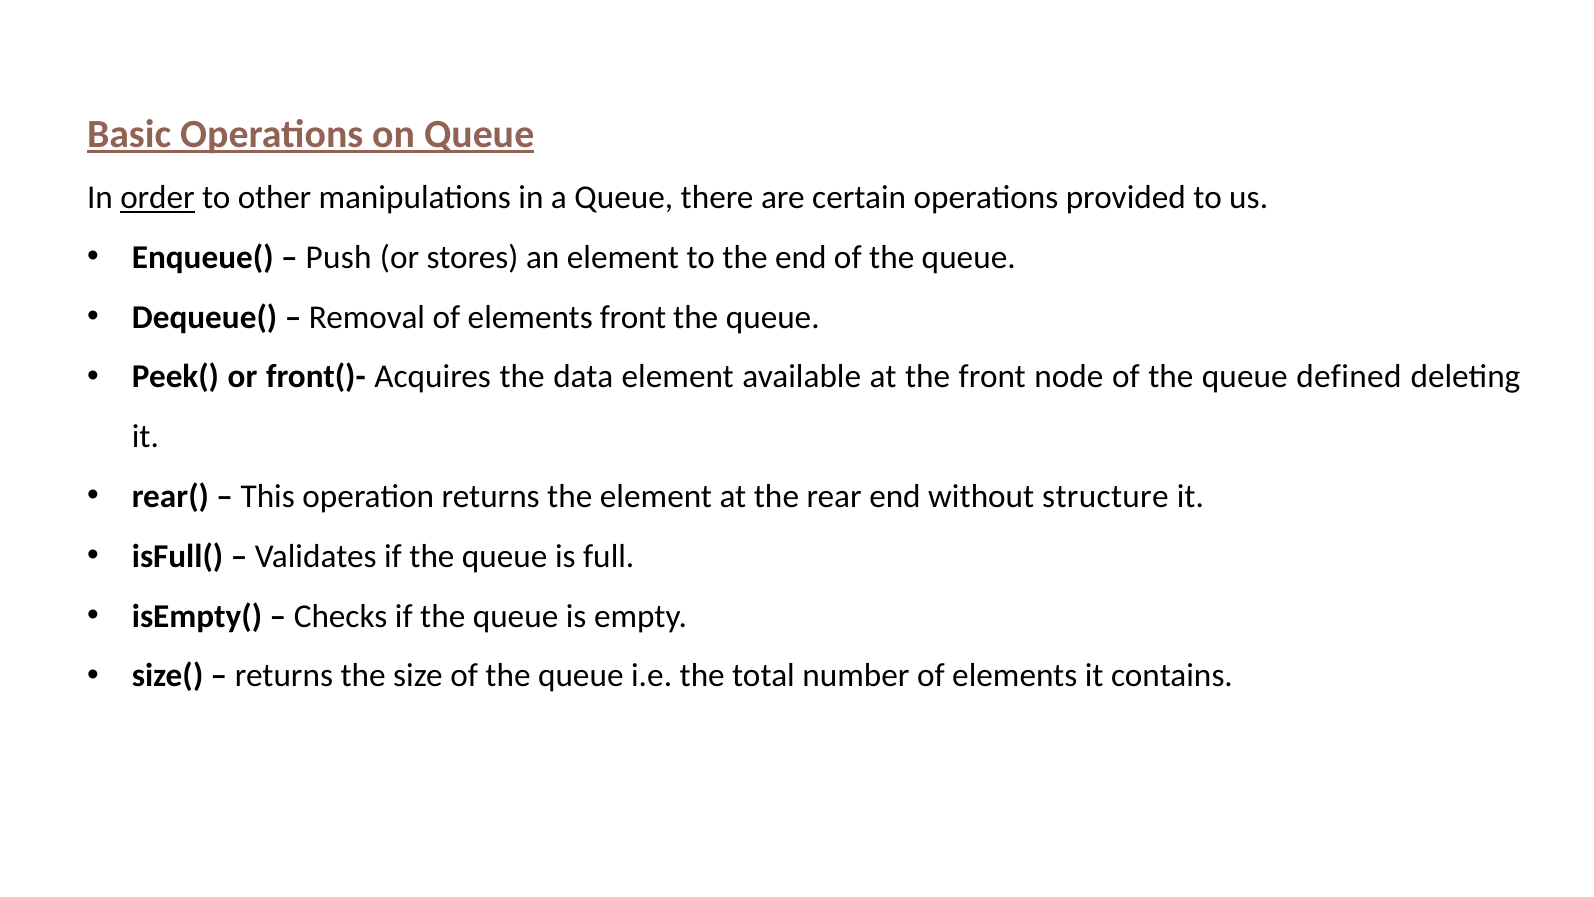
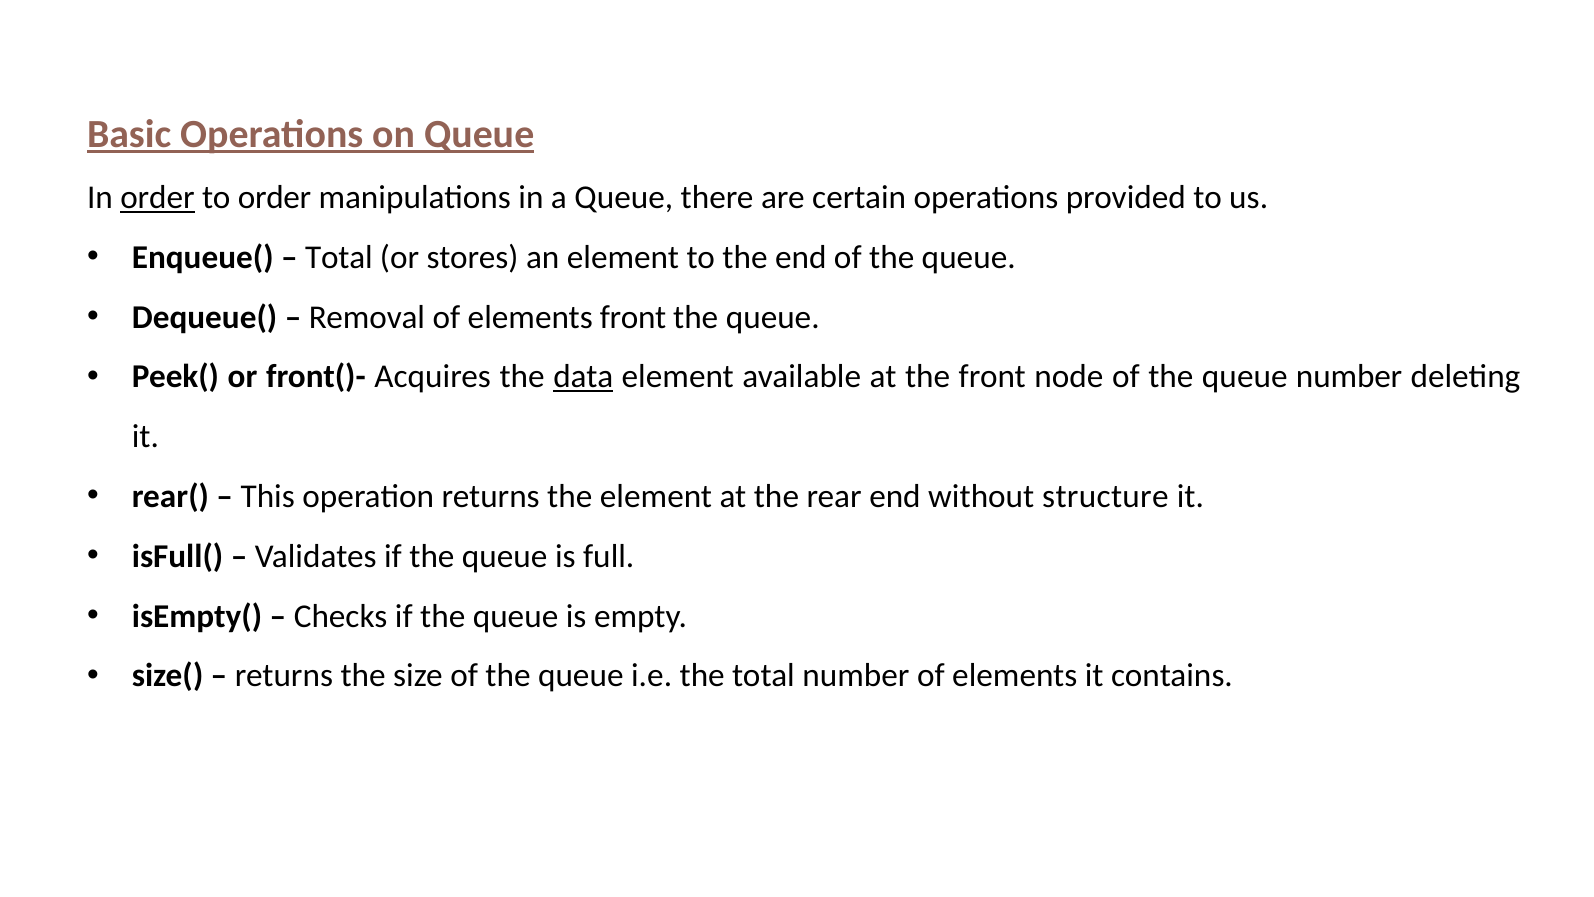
to other: other -> order (275, 197)
Push: Push -> Total (339, 257)
data underline: none -> present (583, 377)
queue defined: defined -> number (1349, 377)
